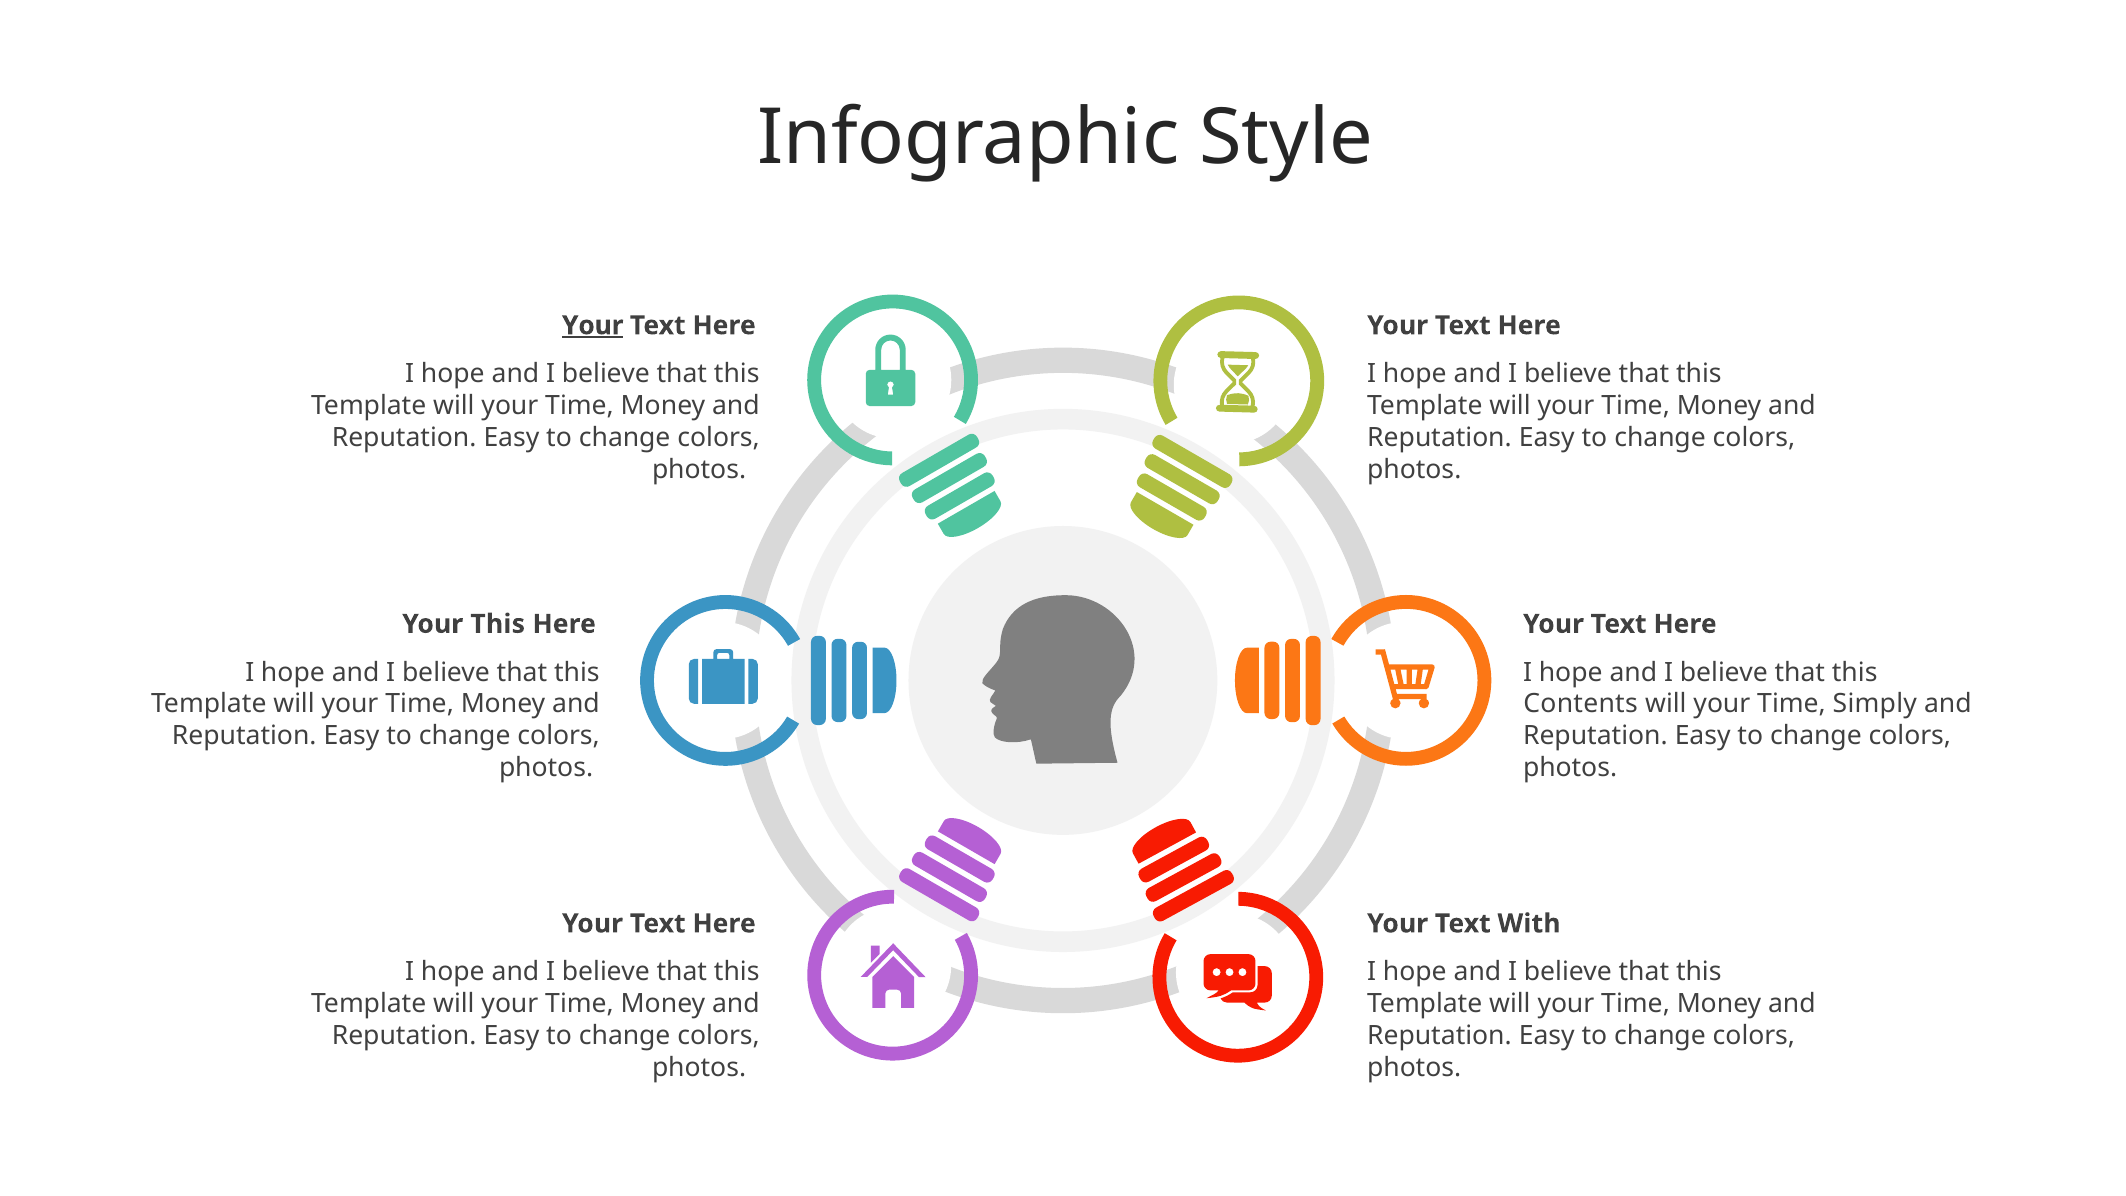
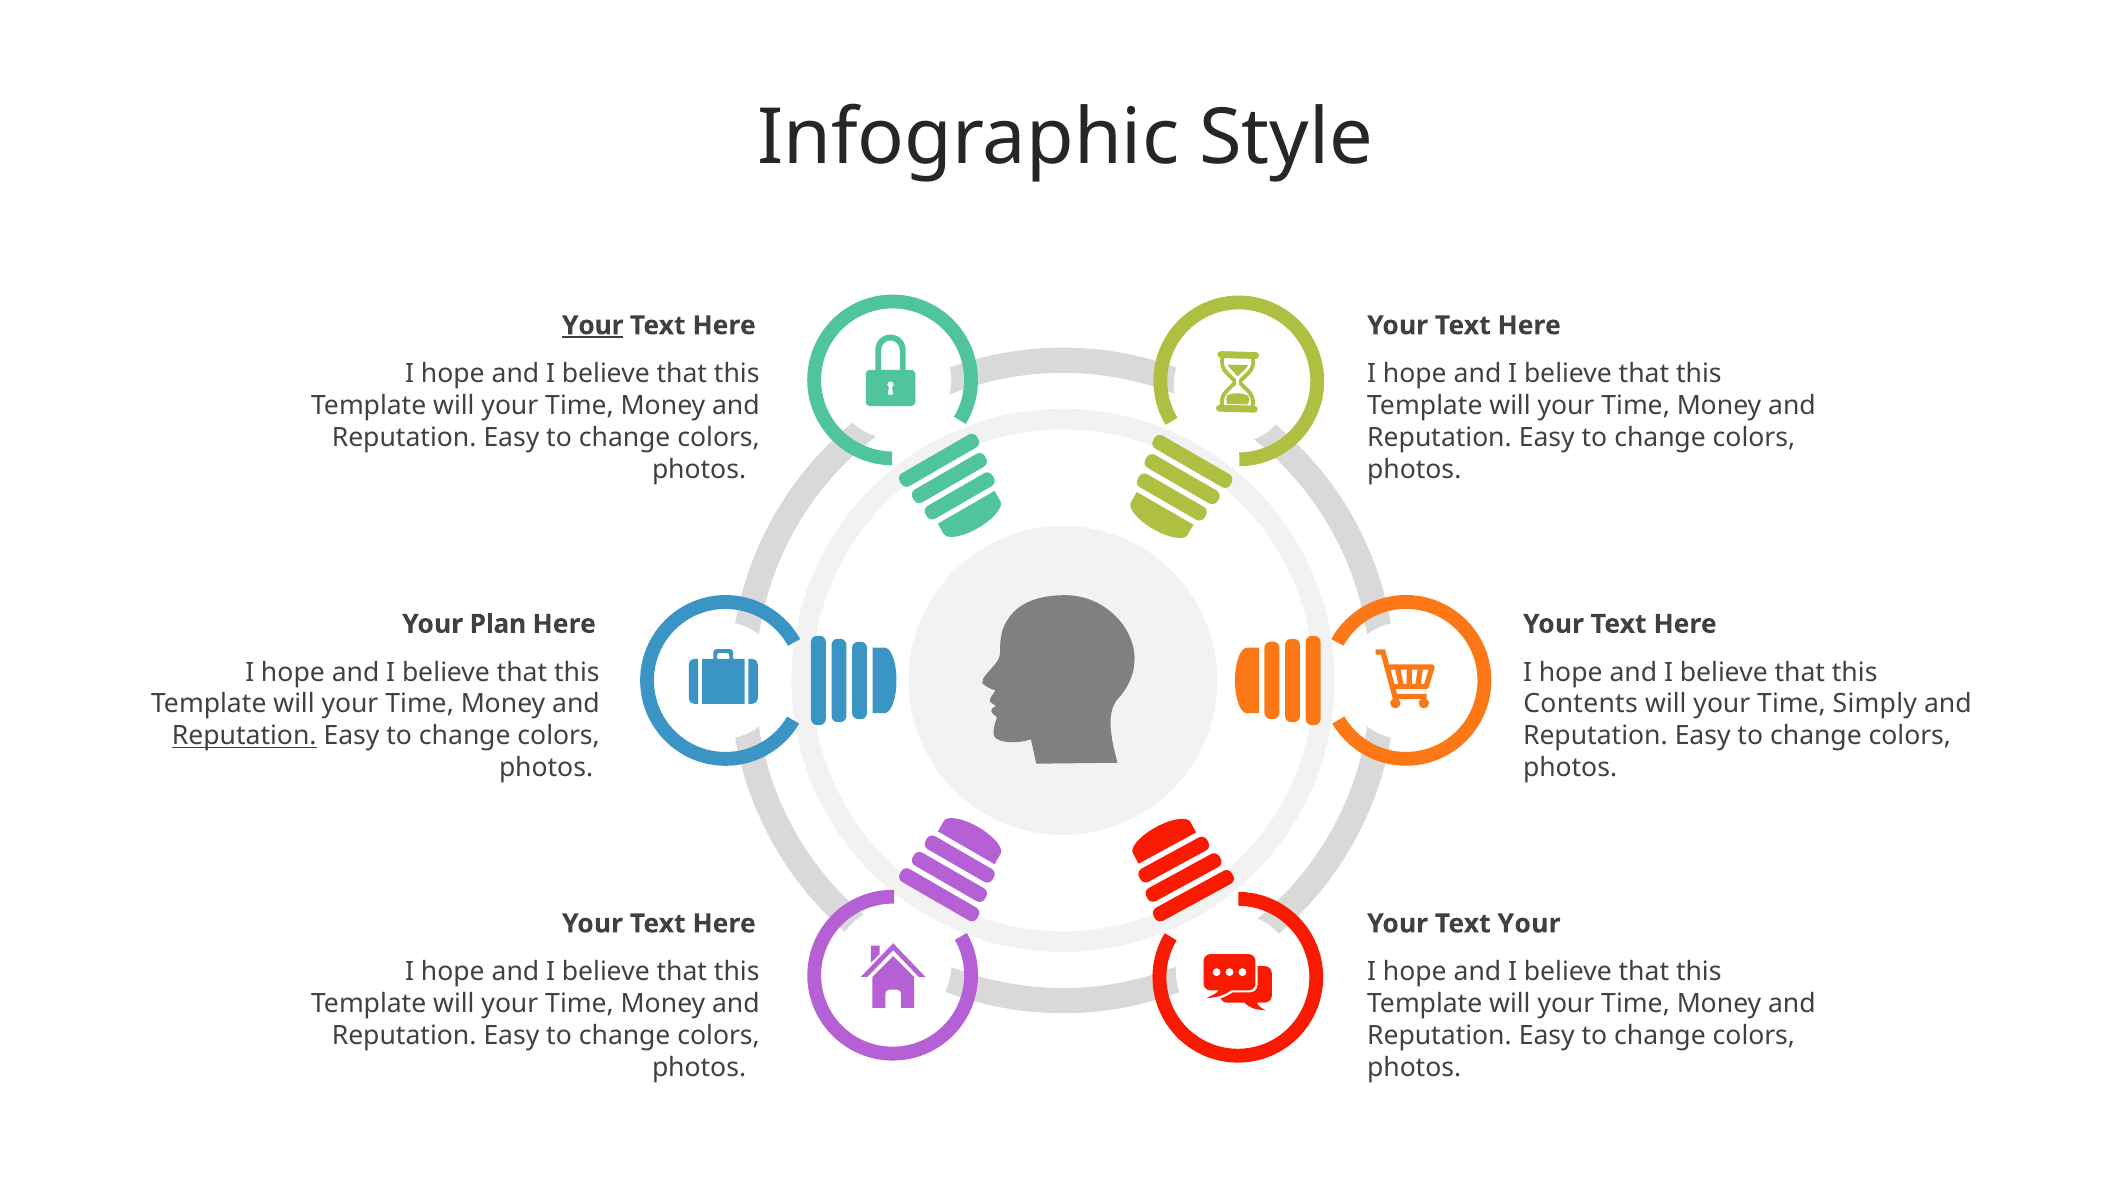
Your This: This -> Plan (498, 624)
Reputation underline: none -> present (244, 736)
Text With: With -> Your (1529, 924)
